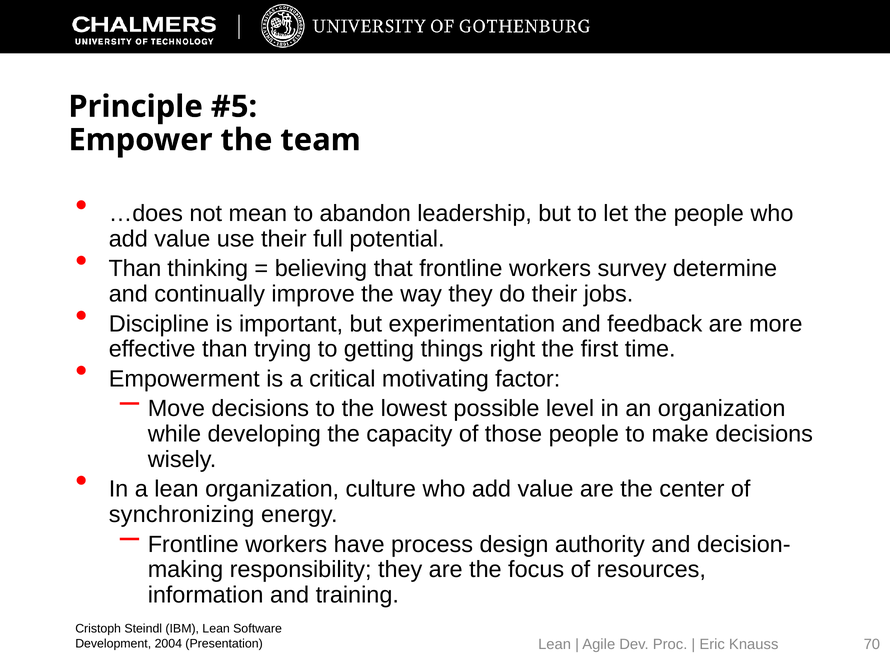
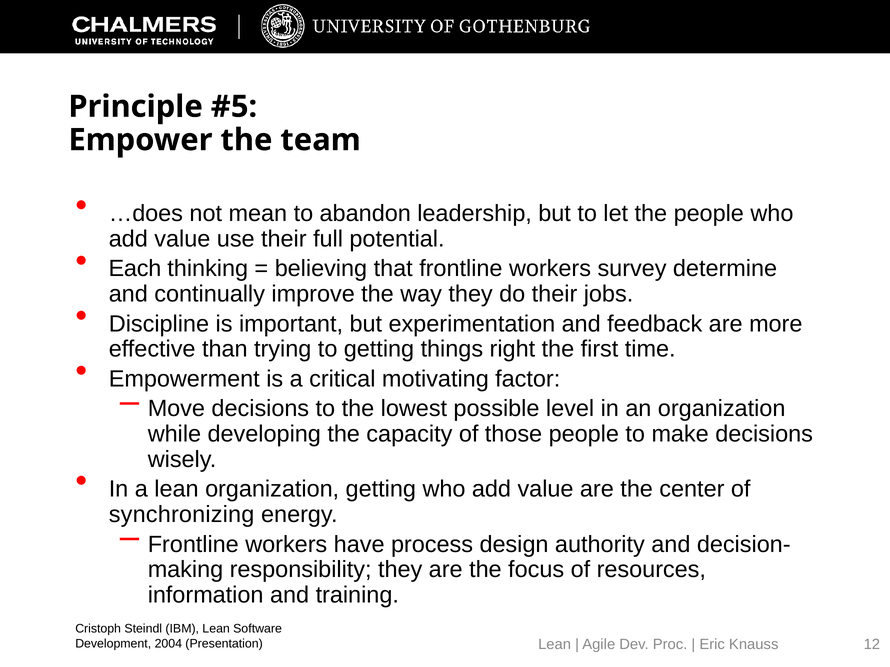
Than: Than -> Each (135, 269)
organization culture: culture -> getting (381, 490)
70: 70 -> 12 (872, 645)
